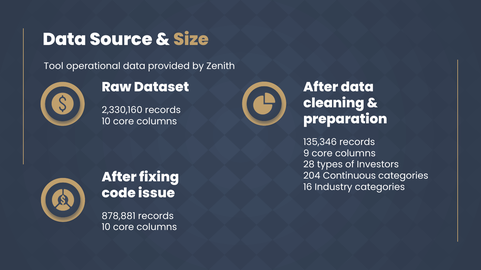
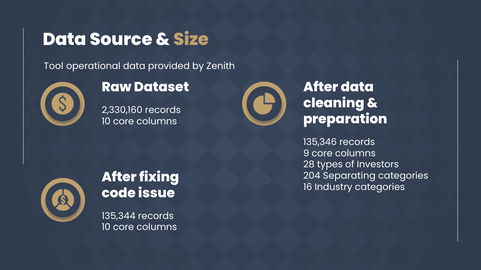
Continuous: Continuous -> Separating (349, 176)
878,881: 878,881 -> 135,344 (119, 216)
